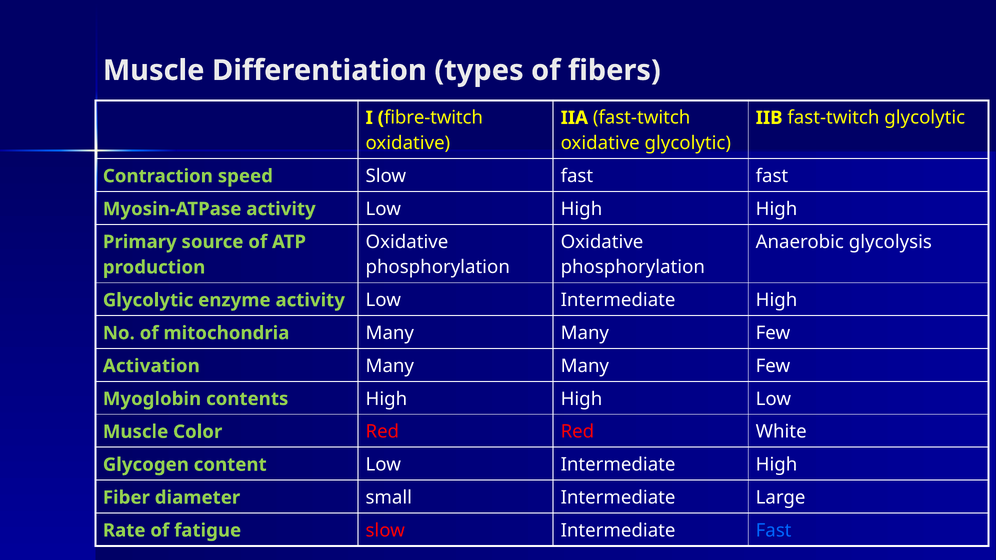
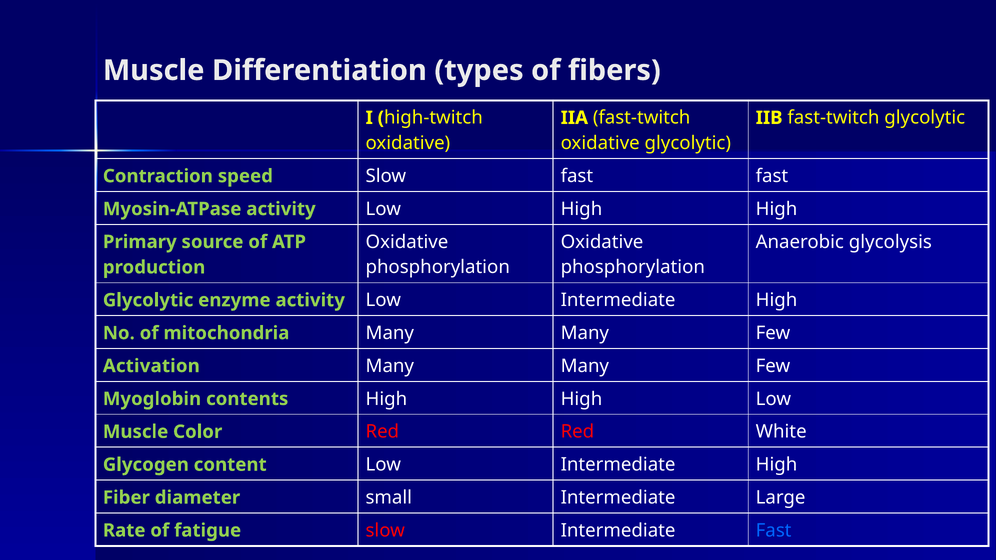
fibre-twitch: fibre-twitch -> high-twitch (433, 118)
